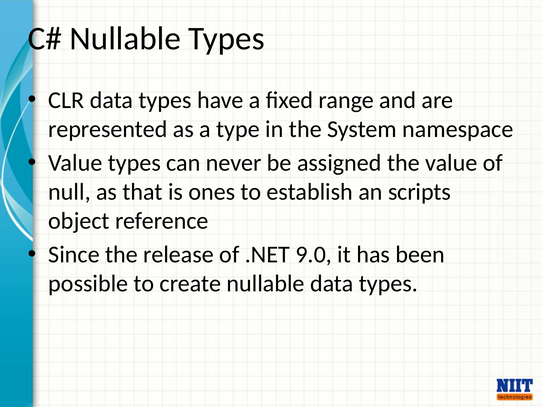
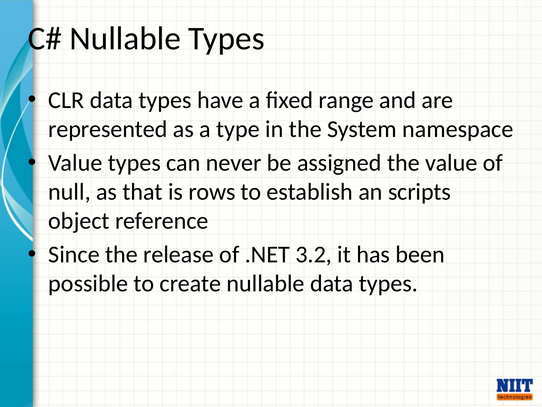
ones: ones -> rows (212, 192)
9.0: 9.0 -> 3.2 (314, 254)
